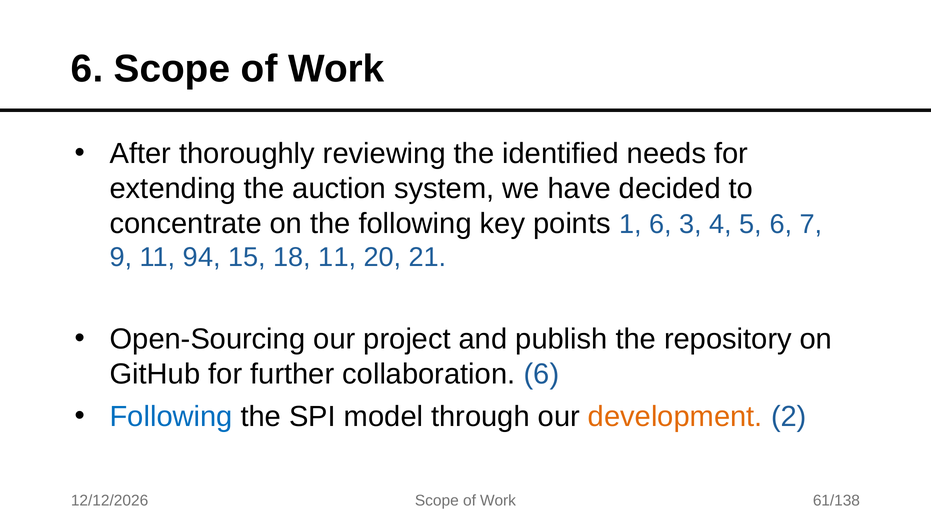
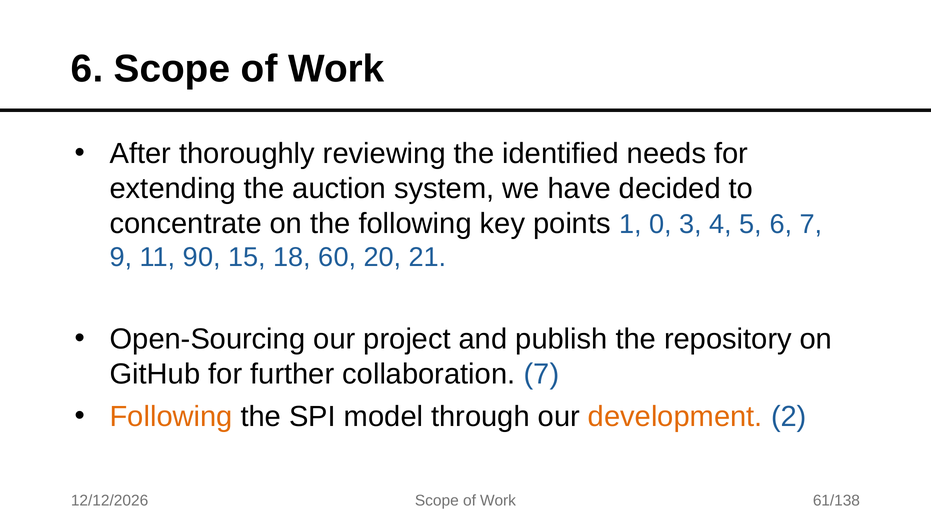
1 6: 6 -> 0 (660, 224)
94: 94 -> 90 (202, 257)
18 11: 11 -> 60 (337, 257)
collaboration 6: 6 -> 7 (541, 374)
Following colour: blue -> orange (171, 416)
